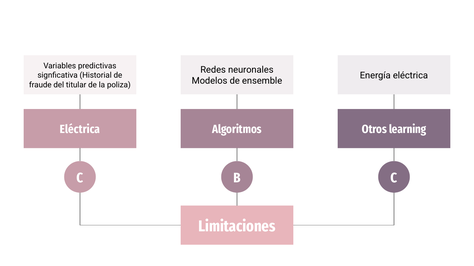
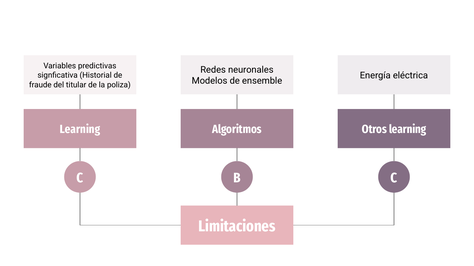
Eléctrica: Eléctrica -> Learning (80, 130)
